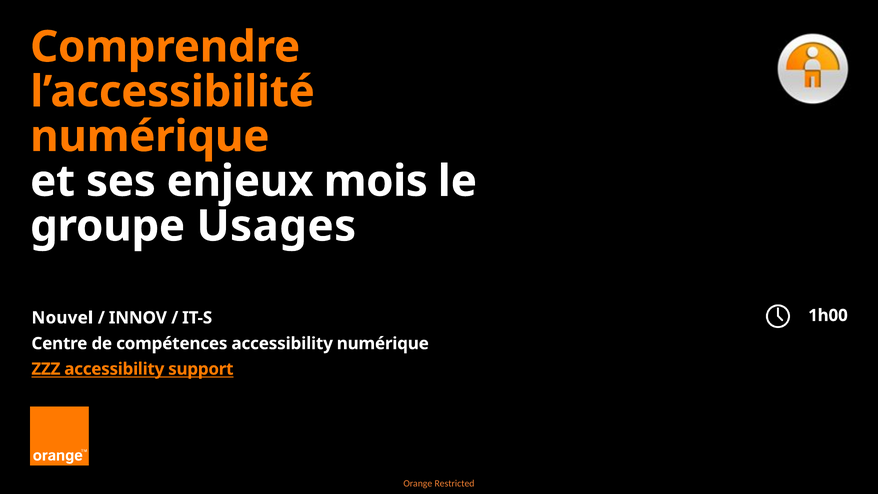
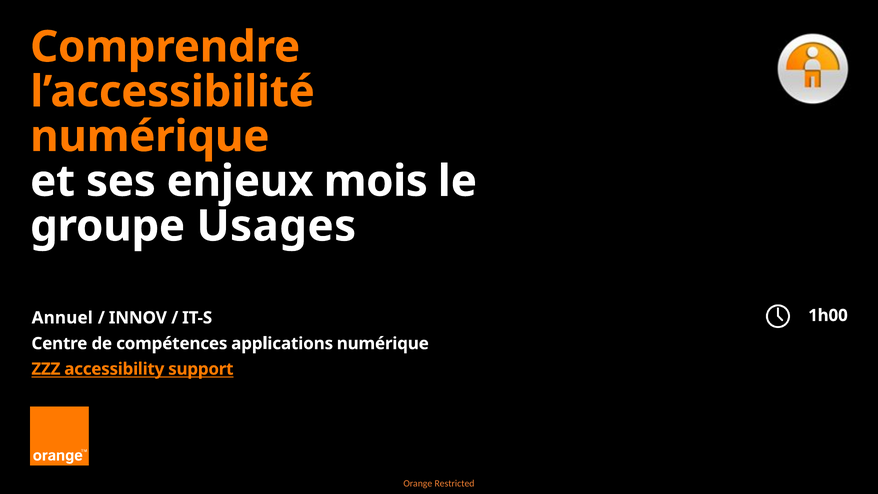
Nouvel: Nouvel -> Annuel (62, 318)
compétences accessibility: accessibility -> applications (282, 343)
